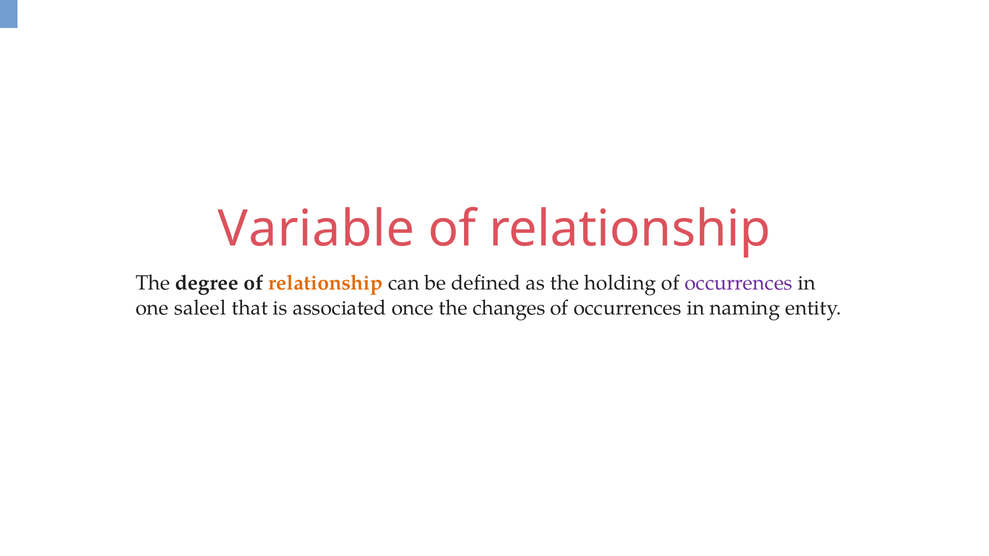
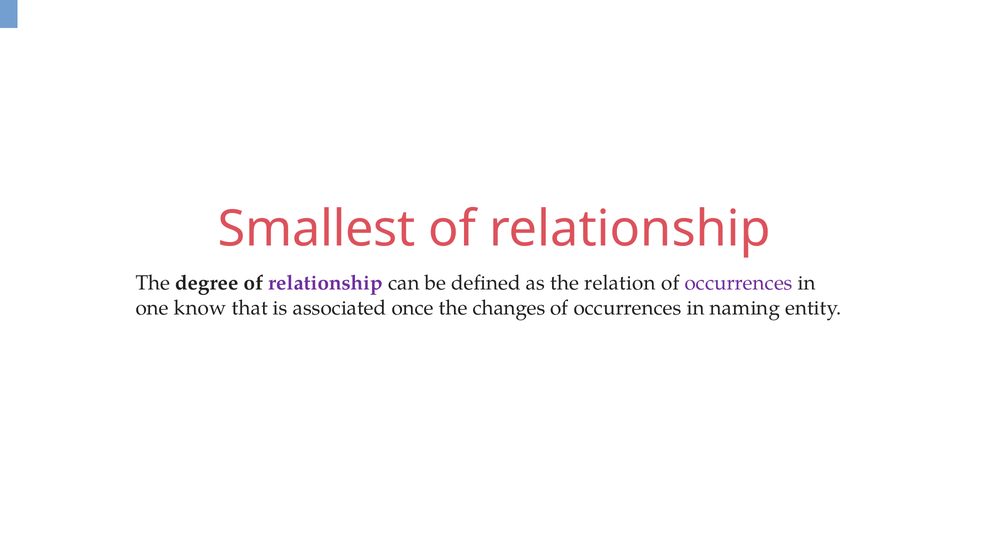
Variable: Variable -> Smallest (317, 229)
relationship colour: orange -> purple (326, 283)
holding: holding -> relation (620, 283)
saleel: saleel -> know (200, 308)
